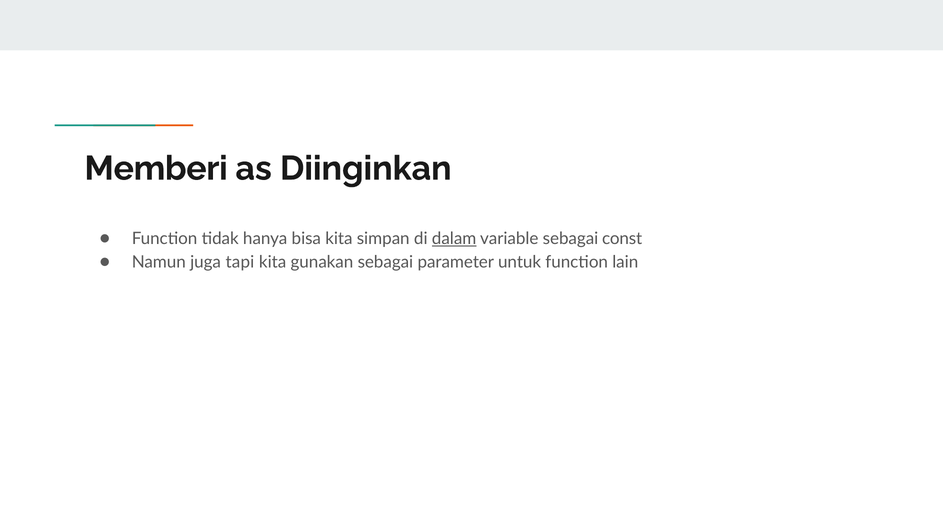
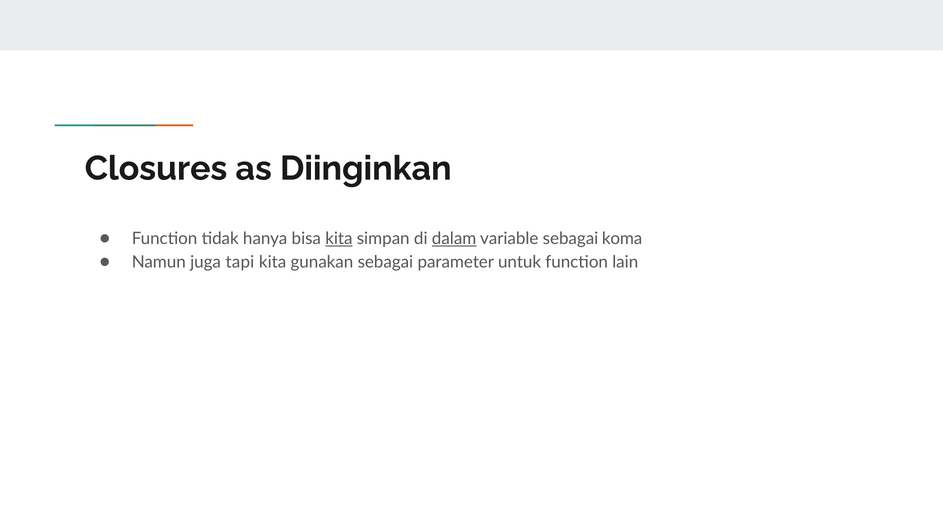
Memberi: Memberi -> Closures (156, 168)
kita underline: none -> present (339, 238)
const: const -> koma (622, 238)
